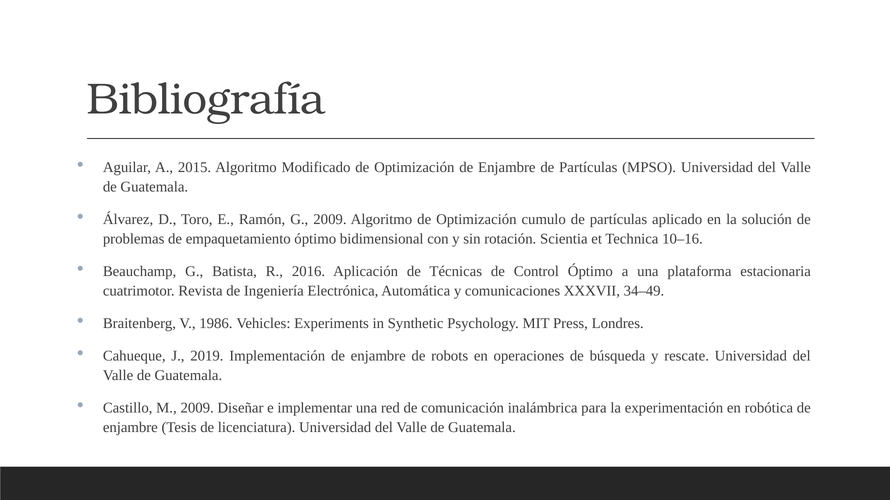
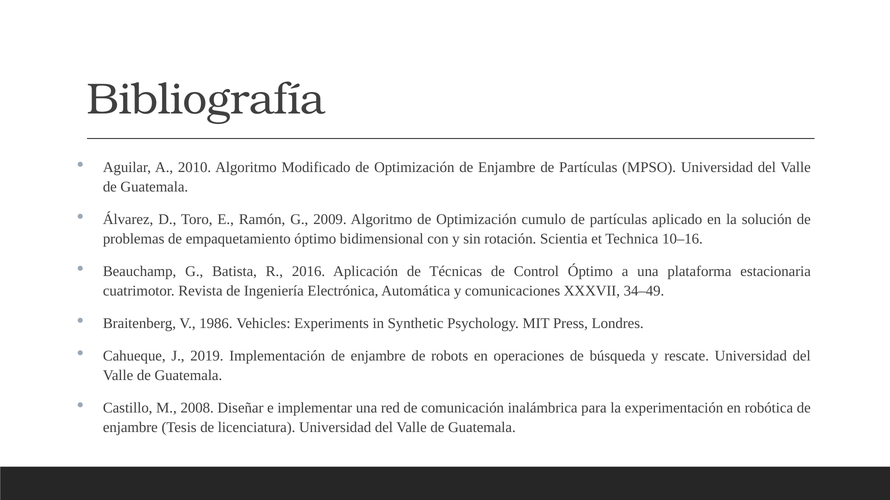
2015: 2015 -> 2010 (195, 168)
M 2009: 2009 -> 2008 (197, 409)
